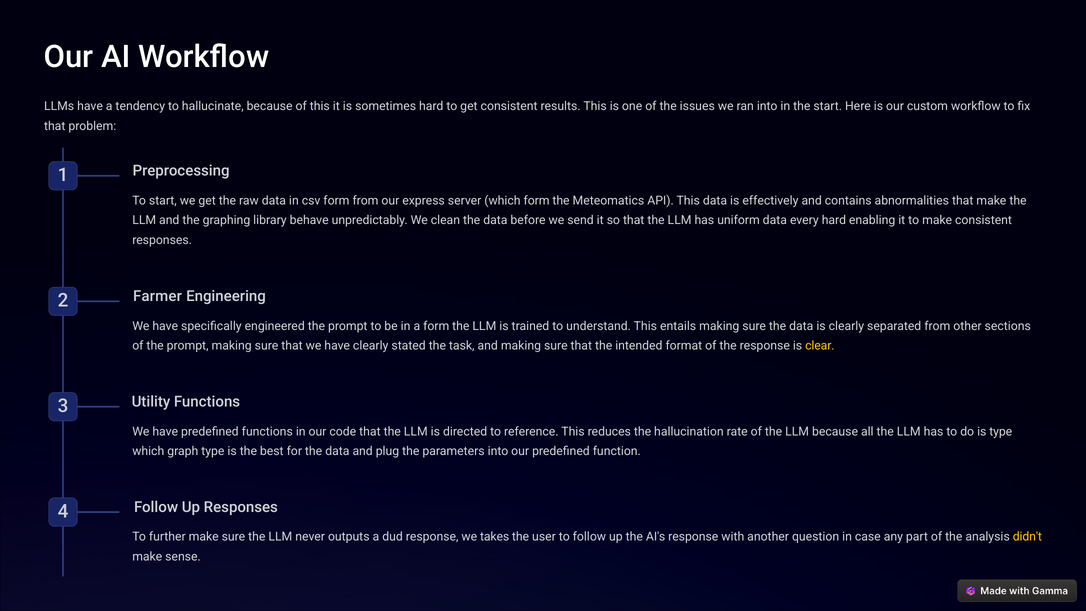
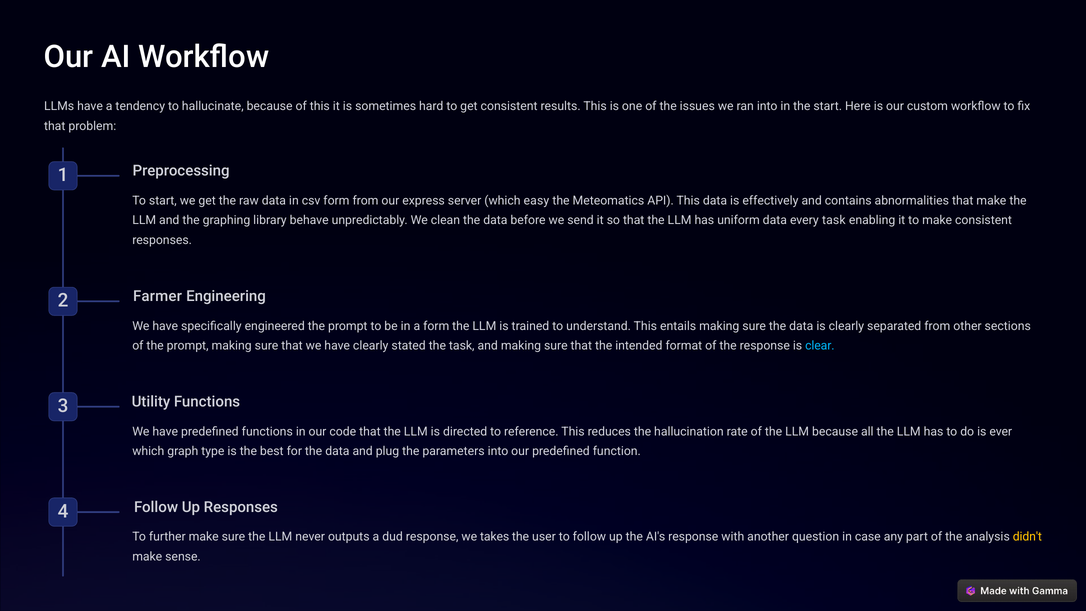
which form: form -> easy (536, 201)
every hard: hard -> task (834, 220)
clear colour: yellow -> light blue (820, 346)
is type: type -> ever (1001, 431)
